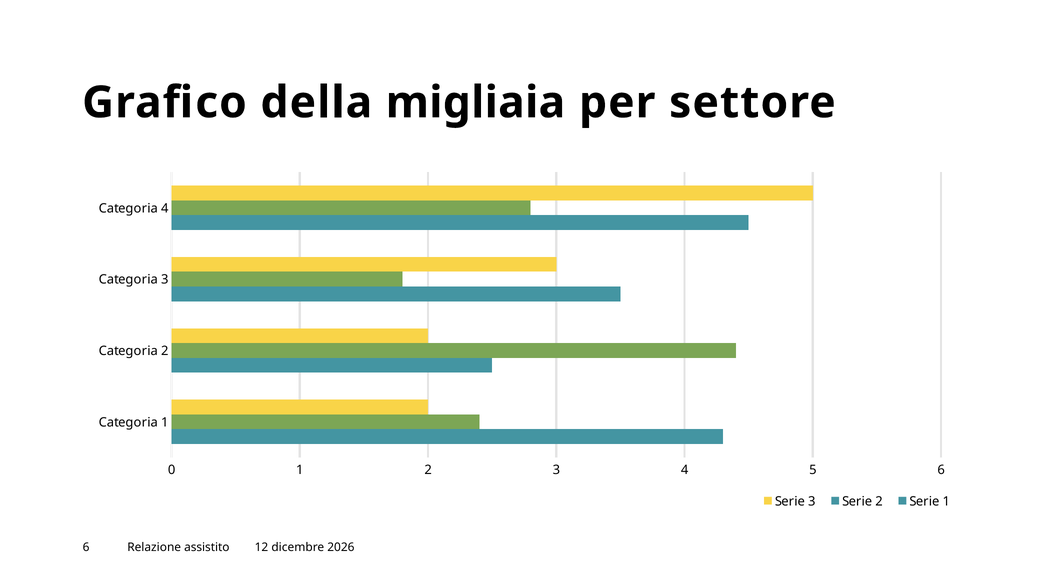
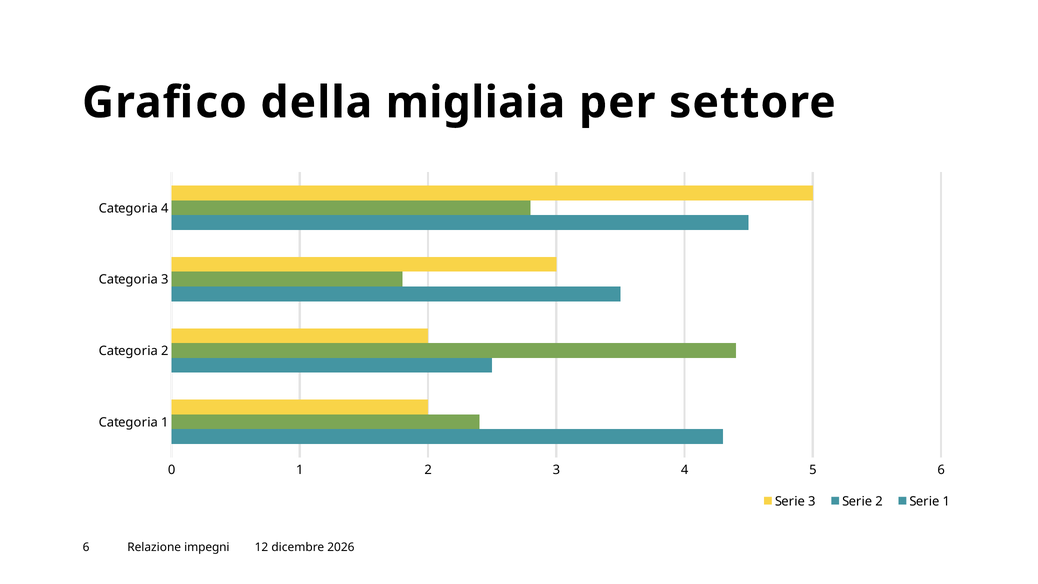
assistito: assistito -> impegni (207, 547)
